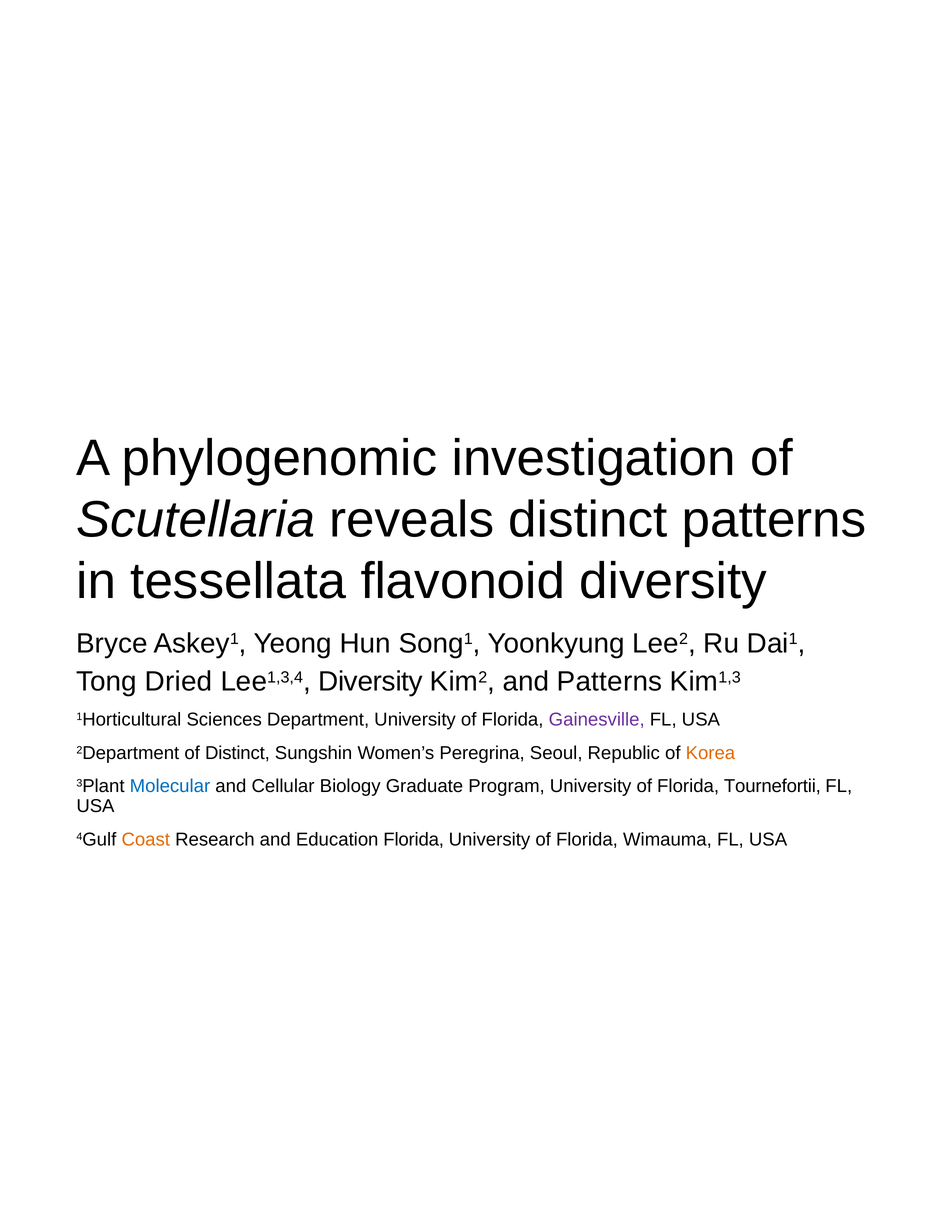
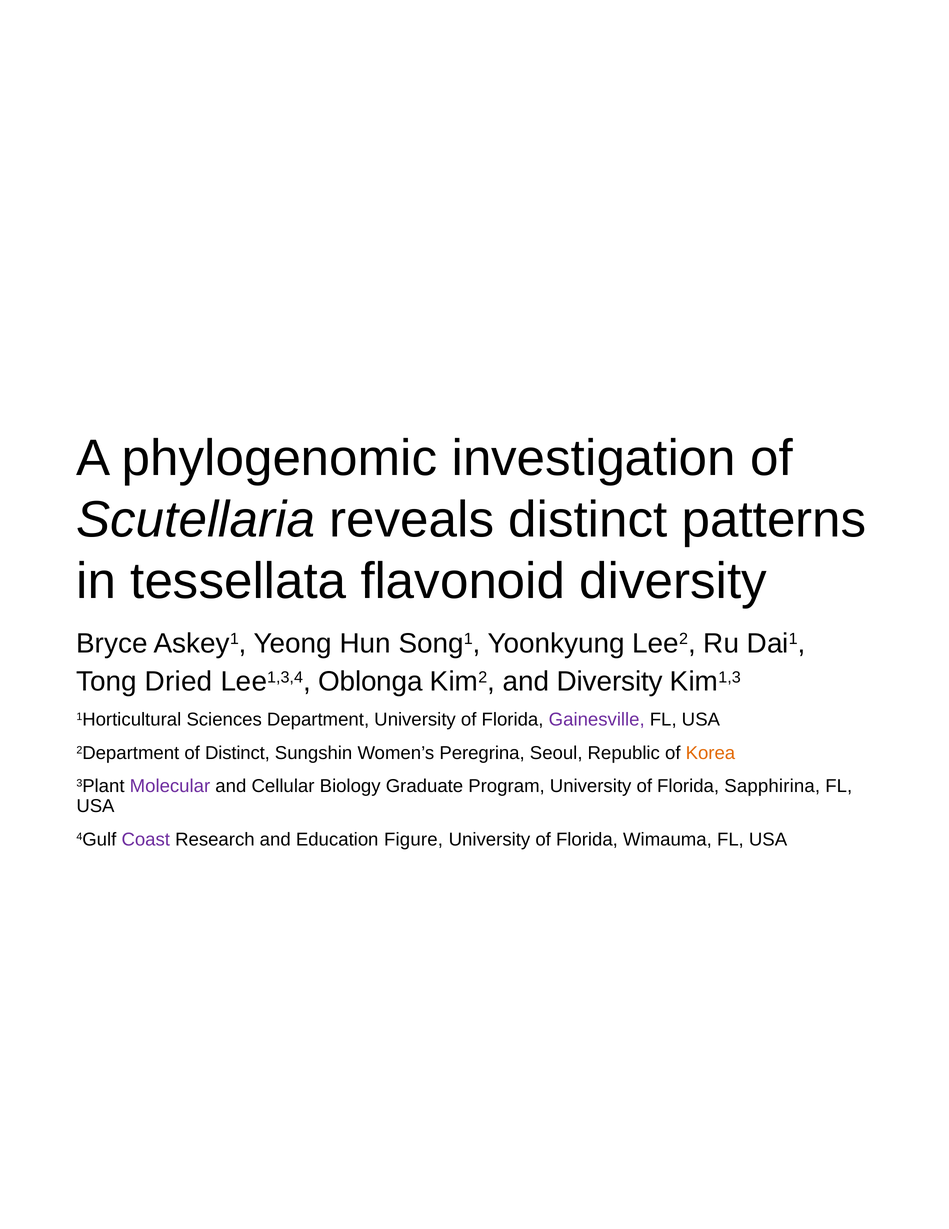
Lee1,3,4 Diversity: Diversity -> Oblonga (370, 681)
and Patterns: Patterns -> Diversity (610, 681)
Molecular colour: blue -> purple (170, 786)
Tournefortii: Tournefortii -> Sapphirina (772, 786)
Coast colour: orange -> purple (146, 839)
Education Florida: Florida -> Figure (413, 839)
